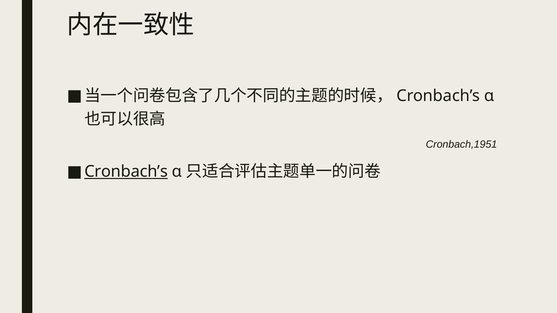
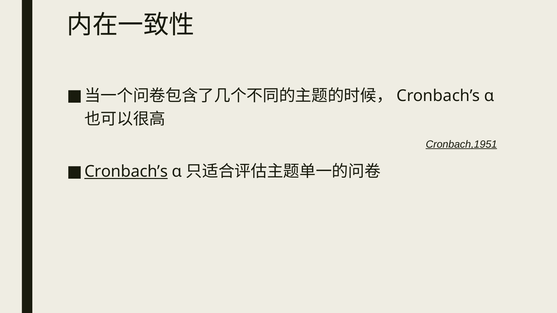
Cronbach,1951 underline: none -> present (461, 144)
